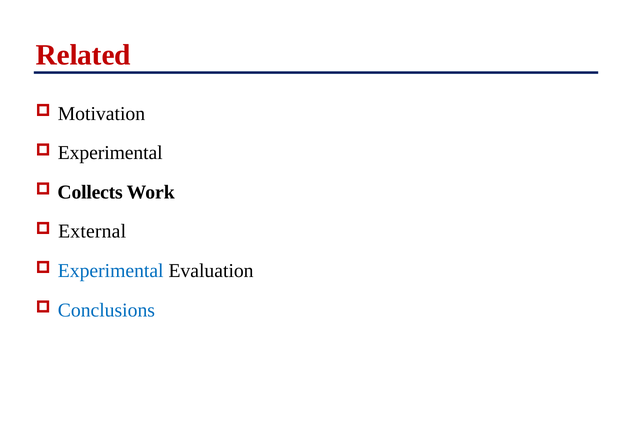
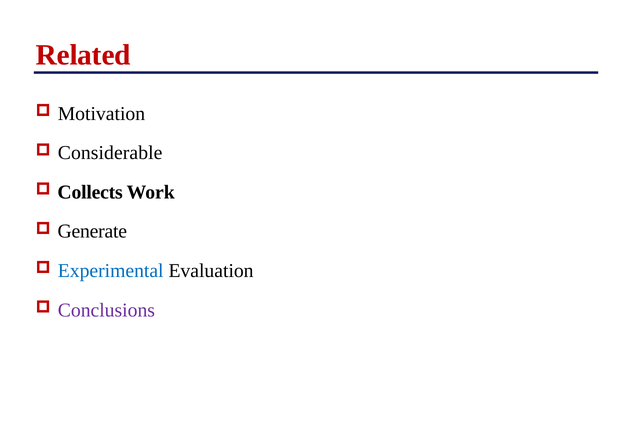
Experimental: Experimental -> Considerable (110, 153)
External: External -> Generate (92, 232)
Conclusions colour: blue -> purple (106, 310)
